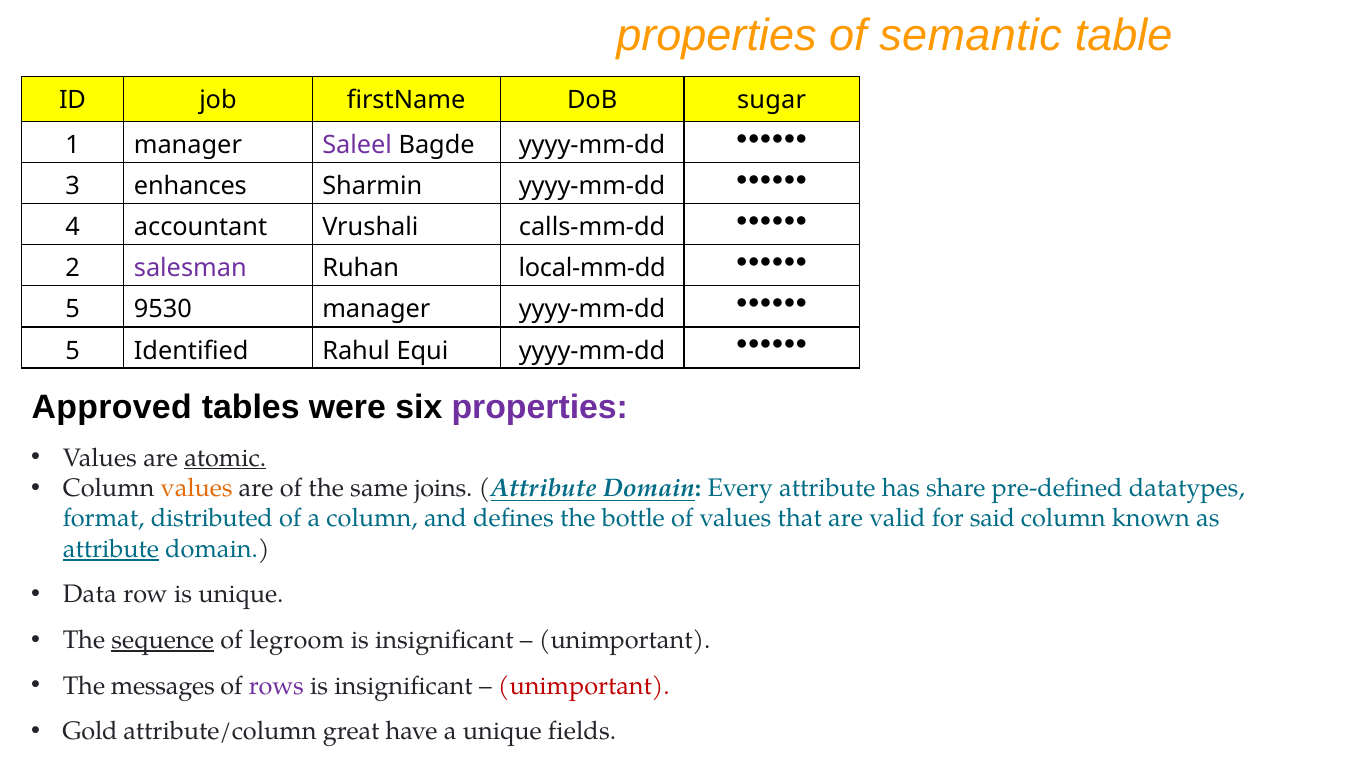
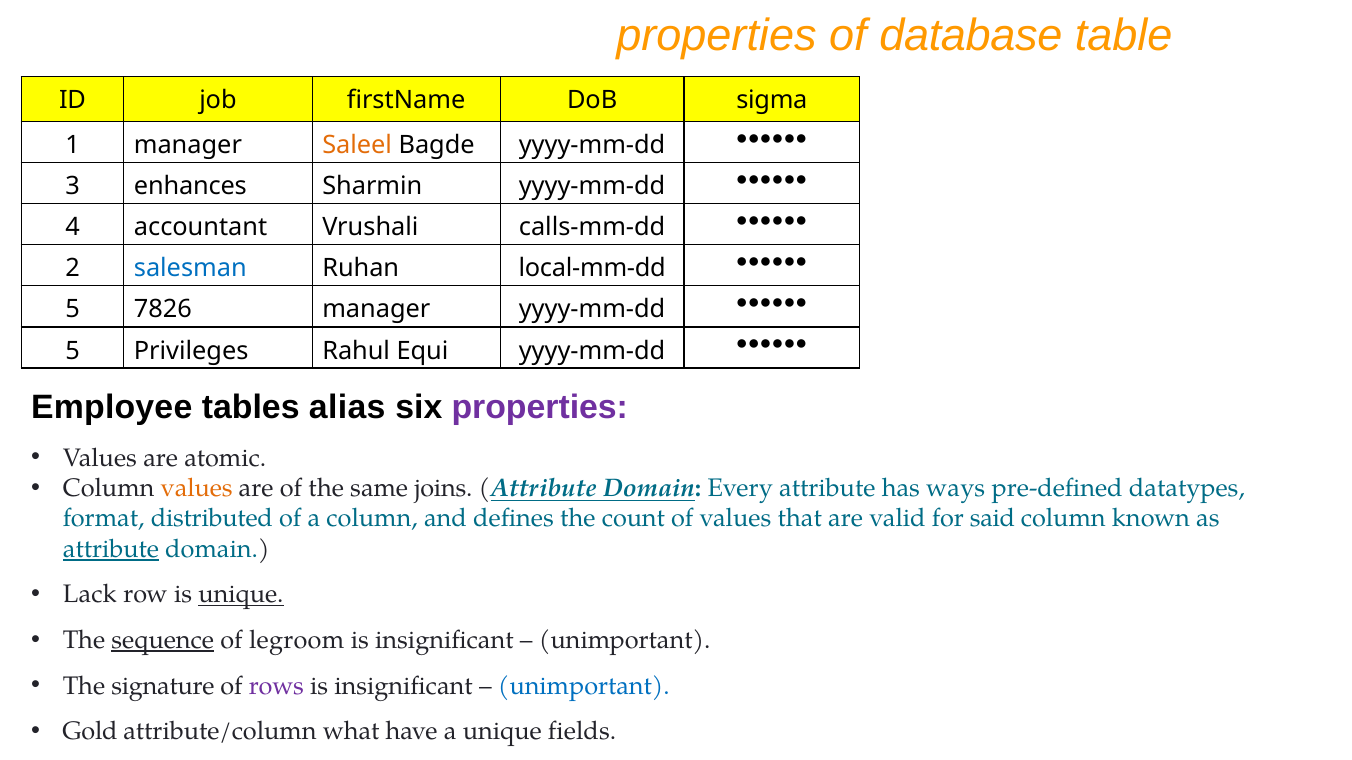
semantic: semantic -> database (971, 35)
sugar: sugar -> sigma (772, 101)
Saleel colour: purple -> orange (357, 145)
salesman colour: purple -> blue (190, 269)
9530: 9530 -> 7826 (163, 310)
Identified: Identified -> Privileges (191, 351)
Approved: Approved -> Employee (112, 408)
were: were -> alias (347, 408)
atomic underline: present -> none (225, 458)
share: share -> ways (956, 488)
bottle: bottle -> count (633, 519)
Data: Data -> Lack (90, 595)
unique underline: none -> present (241, 595)
messages: messages -> signature (163, 686)
unimportant colour: red -> blue (584, 686)
great: great -> what (351, 732)
